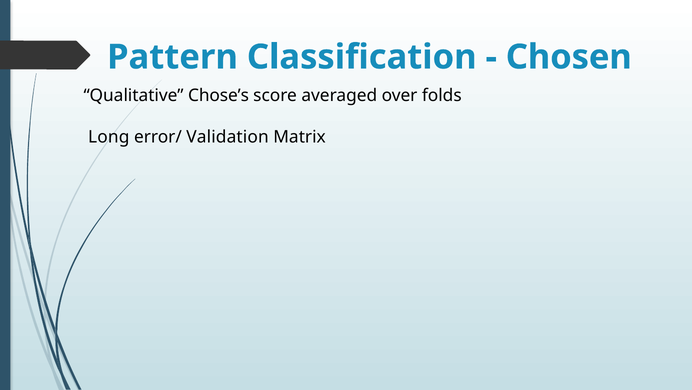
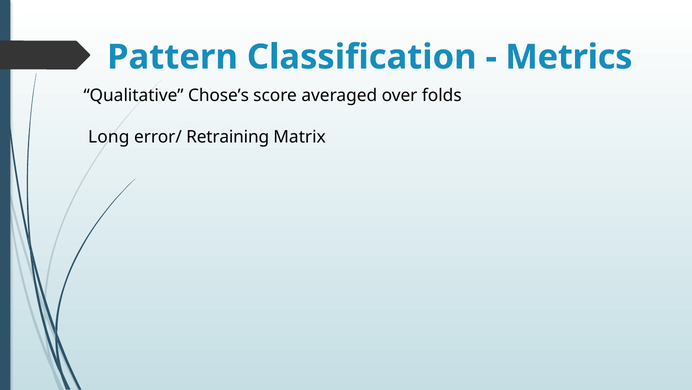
Chosen: Chosen -> Metrics (569, 57)
Validation: Validation -> Retraining (228, 137)
